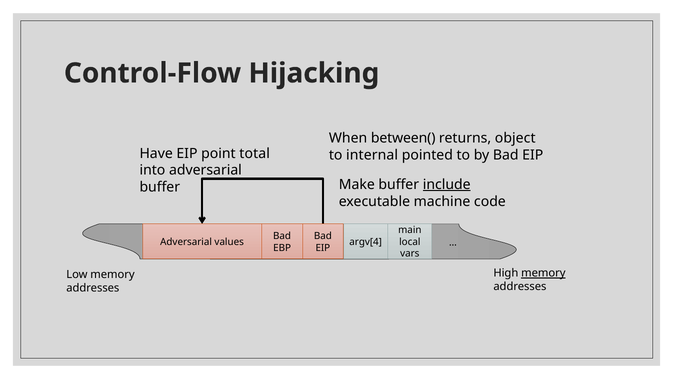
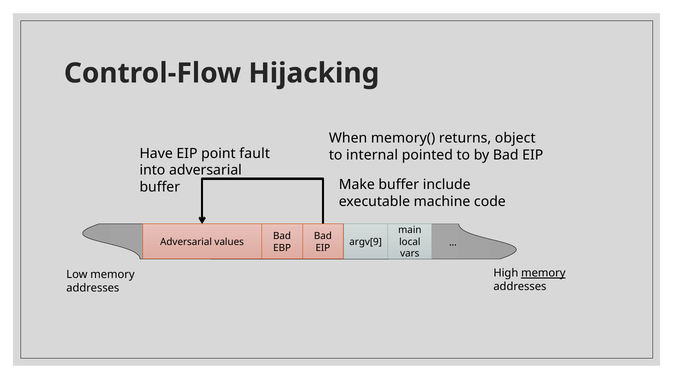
between(: between( -> memory( (403, 138)
total: total -> fault (255, 153)
include underline: present -> none (447, 184)
argv[4: argv[4 -> argv[9 (366, 242)
